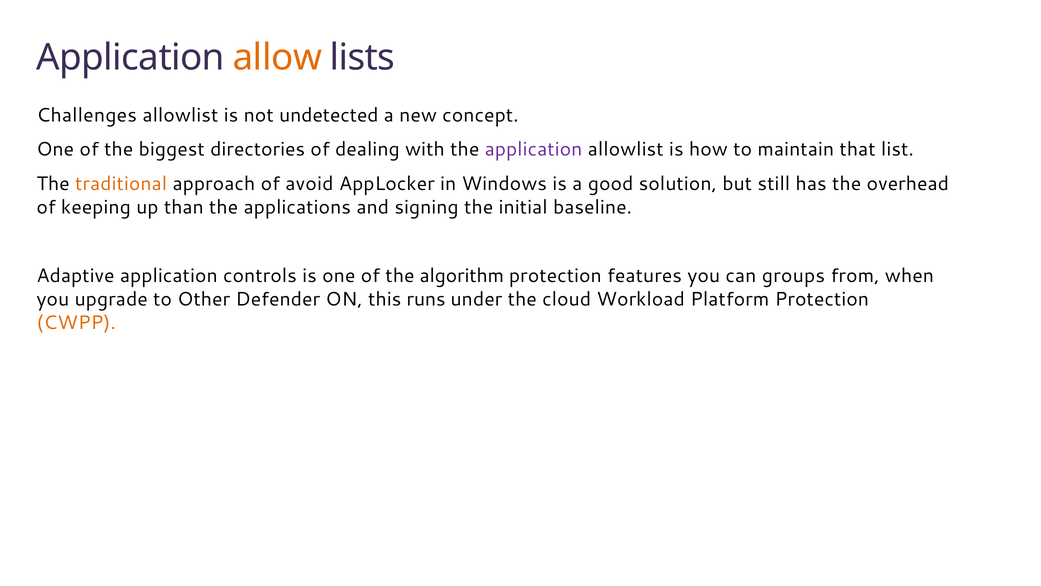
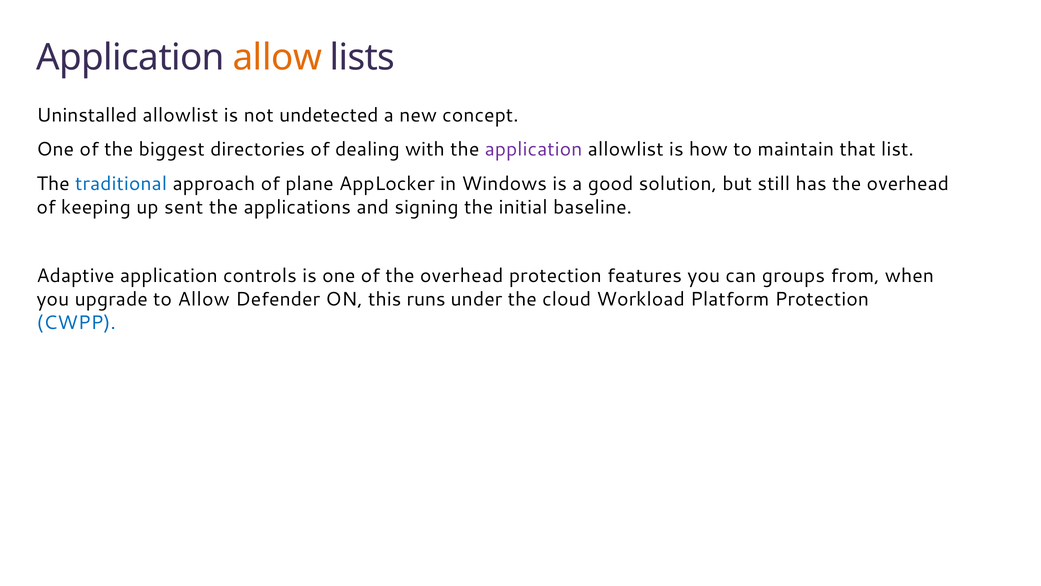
Challenges: Challenges -> Uninstalled (87, 115)
traditional colour: orange -> blue (121, 184)
avoid: avoid -> plane (309, 184)
than: than -> sent (184, 207)
of the algorithm: algorithm -> overhead (462, 276)
to Other: Other -> Allow (204, 299)
CWPP colour: orange -> blue (76, 322)
